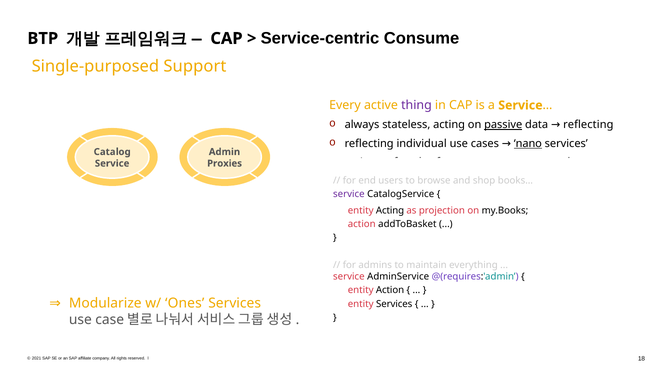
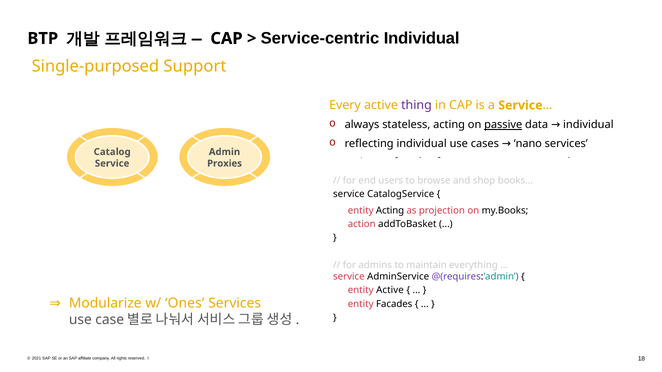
Service-centric Consume: Consume -> Individual (422, 38)
data reflecting: reflecting -> individual (588, 125)
nano underline: present -> none (528, 144)
service colour: purple -> black (349, 194)
entity Action: Action -> Active (390, 291)
entity Services: Services -> Facades (394, 304)
